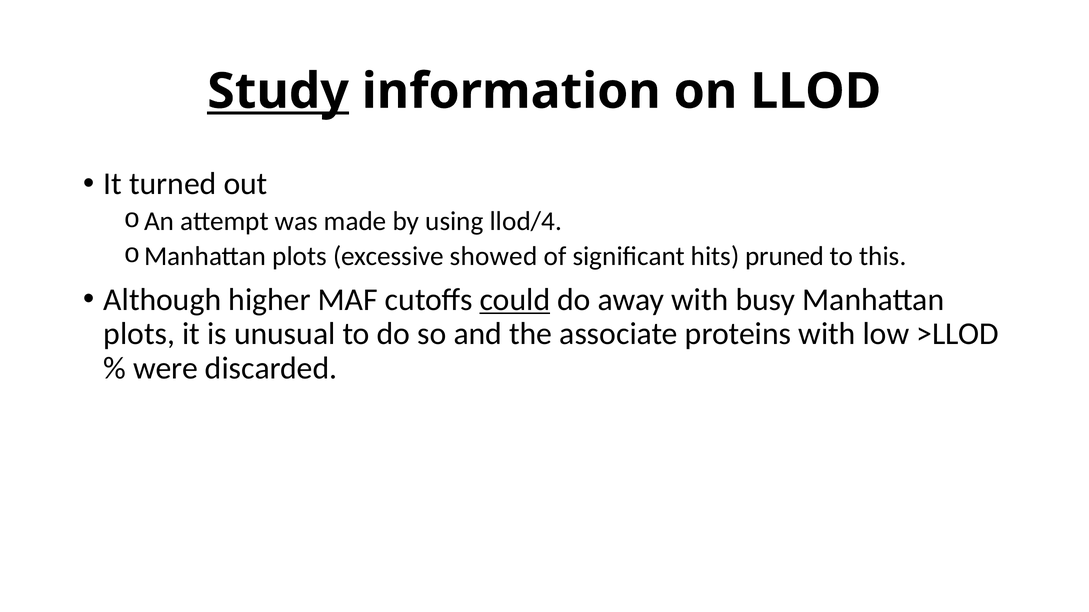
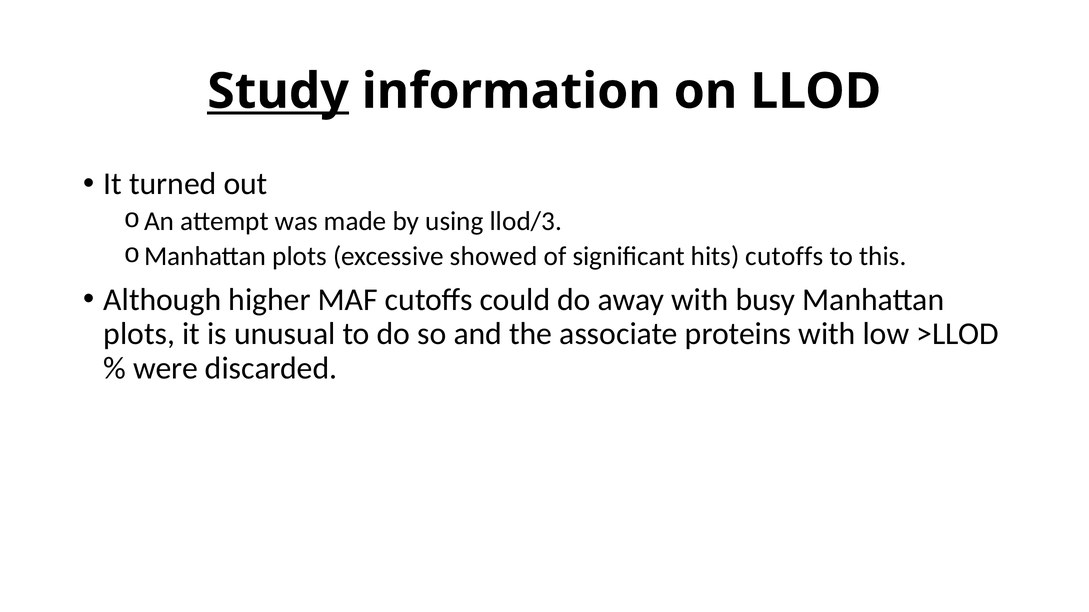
llod/4: llod/4 -> llod/3 (526, 222)
hits pruned: pruned -> cutoffs (784, 257)
could underline: present -> none (515, 300)
